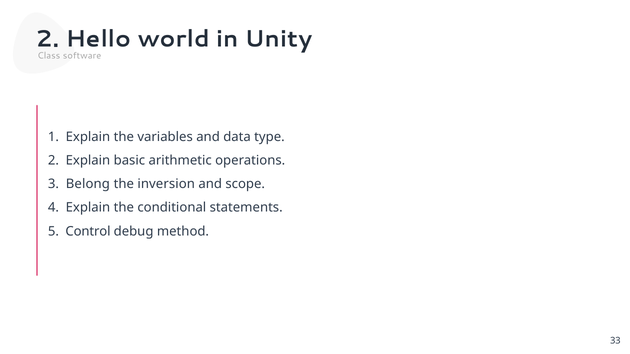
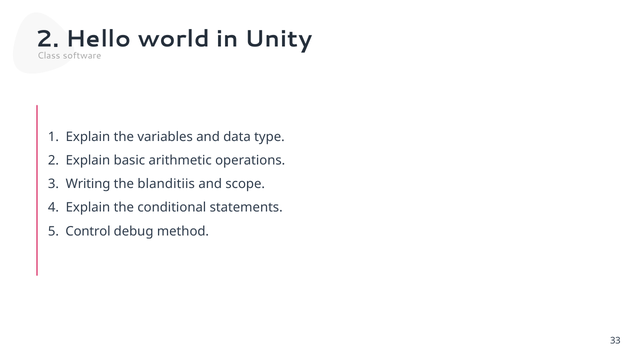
Belong: Belong -> Writing (88, 184)
inversion: inversion -> blanditiis (166, 184)
